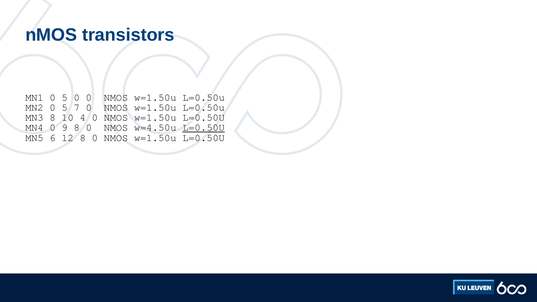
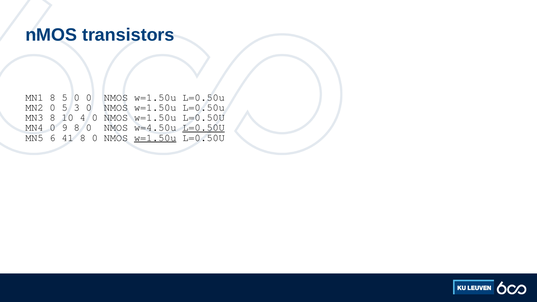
MN1 0: 0 -> 8 (53, 97)
7: 7 -> 3 (77, 108)
12: 12 -> 41 (68, 138)
w=1.50u underline: none -> present (155, 138)
